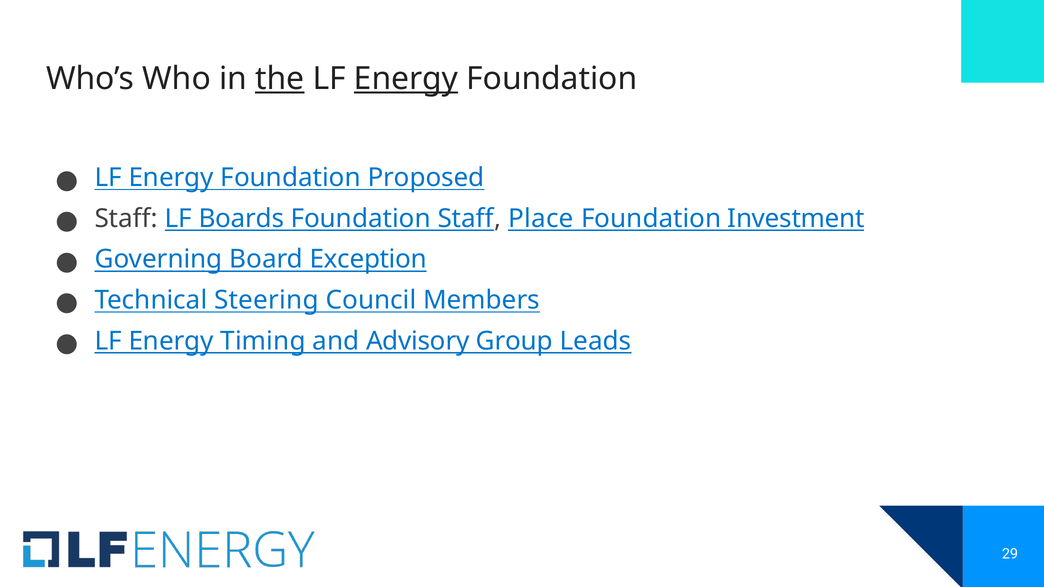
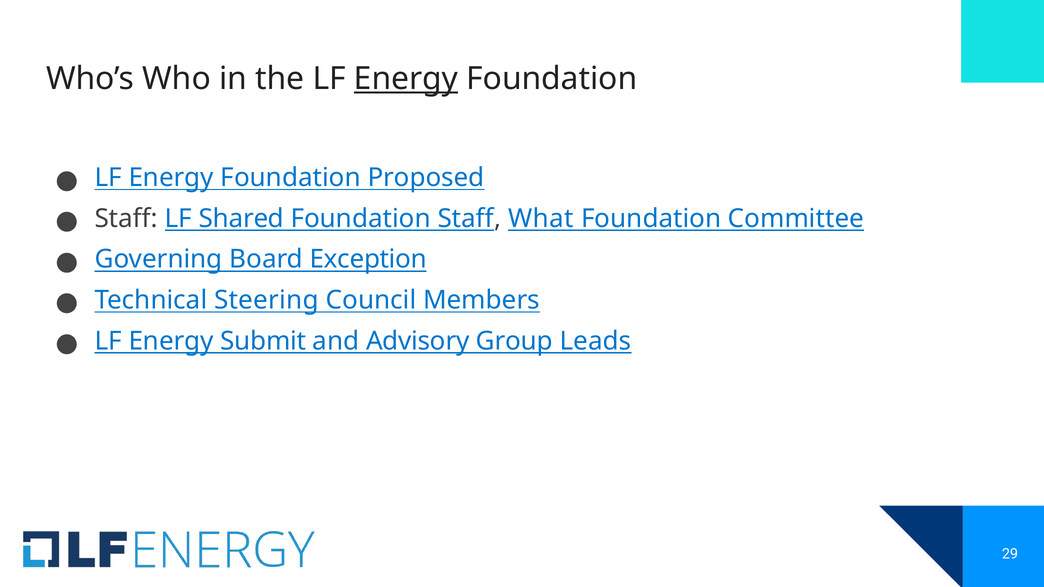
the underline: present -> none (280, 79)
Boards: Boards -> Shared (241, 219)
Place: Place -> What (541, 219)
Investment: Investment -> Committee (796, 219)
Timing: Timing -> Submit (263, 341)
